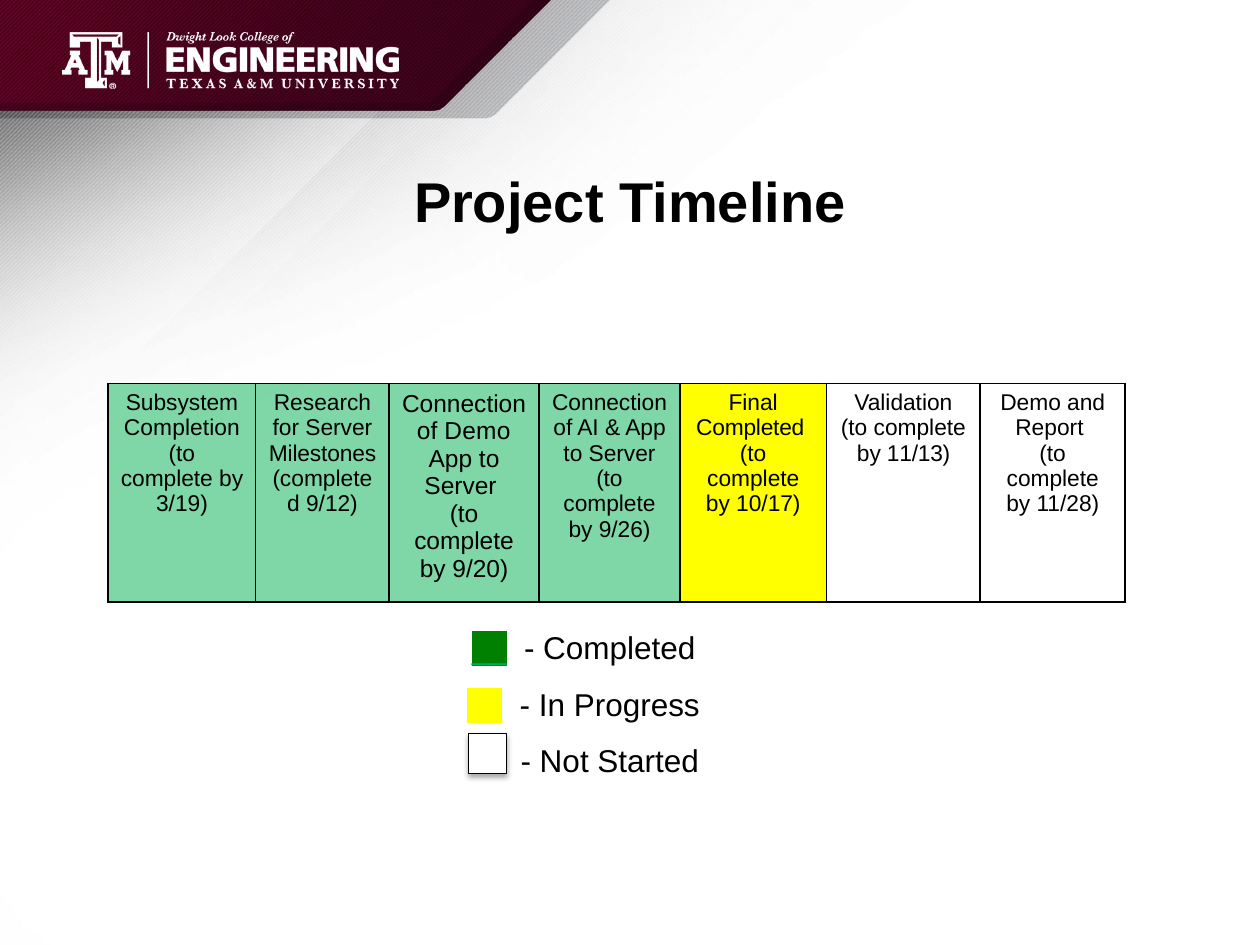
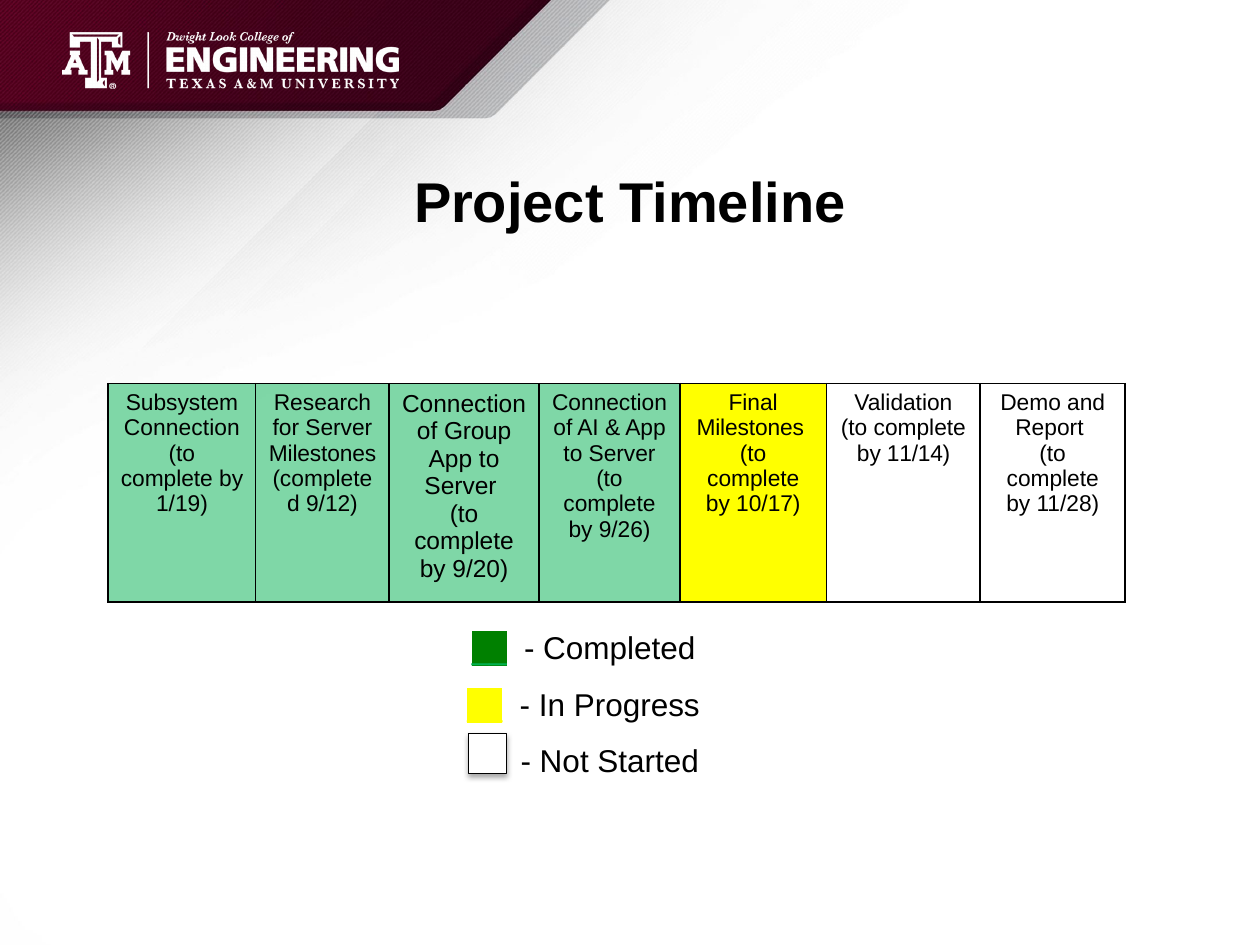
Completion: Completion -> Connection (182, 428)
Completed: Completed -> Milestones (750, 428)
of Demo: Demo -> Group (478, 432)
11/13: 11/13 -> 11/14 (919, 454)
3/19: 3/19 -> 1/19 (182, 504)
